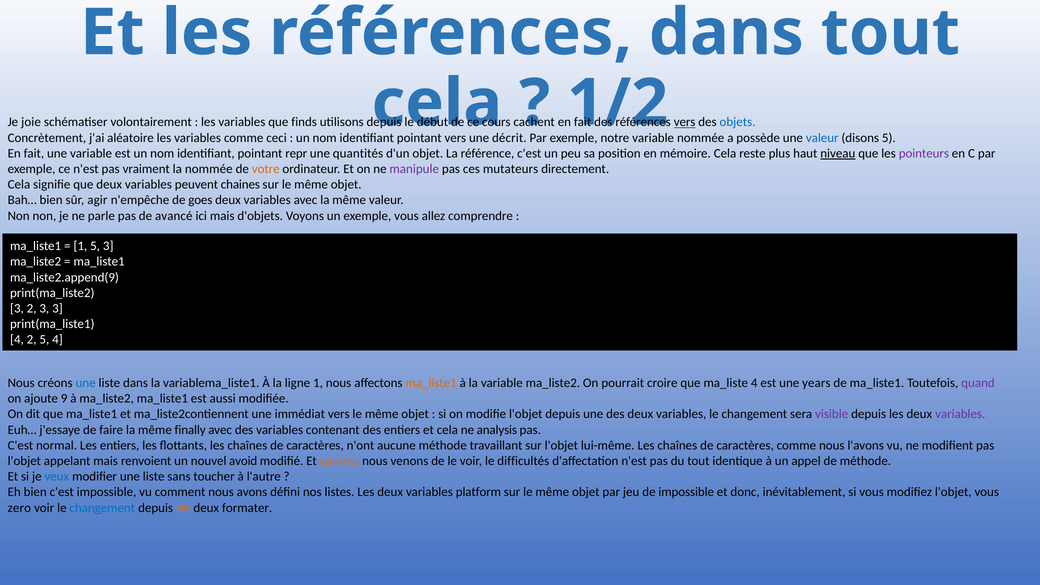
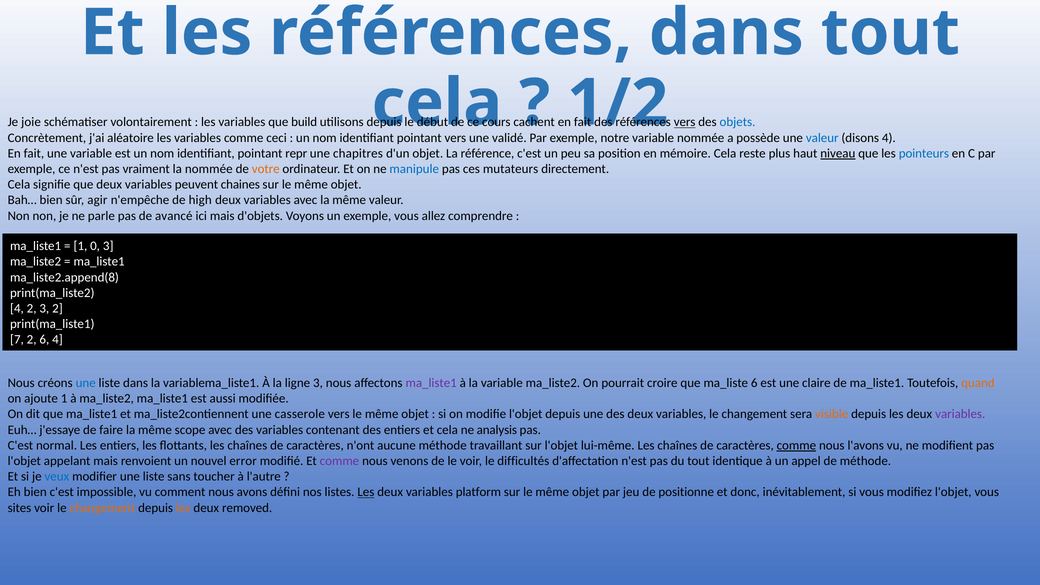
finds: finds -> build (304, 122)
décrit: décrit -> validé (509, 138)
disons 5: 5 -> 4 (889, 138)
quantités: quantités -> chapitres (358, 153)
pointeurs colour: purple -> blue (924, 153)
manipule colour: purple -> blue (414, 169)
goes: goes -> high (200, 200)
1 5: 5 -> 0 (95, 246)
ma_liste2.append(9: ma_liste2.append(9 -> ma_liste2.append(8 (64, 277)
3: 3 -> 4 (17, 309)
3 3: 3 -> 2 (57, 309)
4: 4 -> 7 (17, 340)
2 5: 5 -> 6 (44, 340)
ligne 1: 1 -> 3 (318, 383)
ma_liste1 colour: orange -> purple (431, 383)
ma_liste 4: 4 -> 6 (754, 383)
years: years -> claire (816, 383)
quand colour: purple -> orange (978, 383)
ajoute 9: 9 -> 1 (64, 399)
immédiat: immédiat -> casserole (300, 414)
visible colour: purple -> orange (832, 414)
finally: finally -> scope (190, 430)
comme underline: none -> present (796, 445)
avoid: avoid -> error (243, 461)
comme colour: orange -> purple (339, 461)
Les underline: none -> present (366, 492)
de impossible: impossible -> positionne (686, 492)
zero: zero -> sites (19, 508)
changement colour: blue -> orange (102, 508)
formater: formater -> removed (247, 508)
